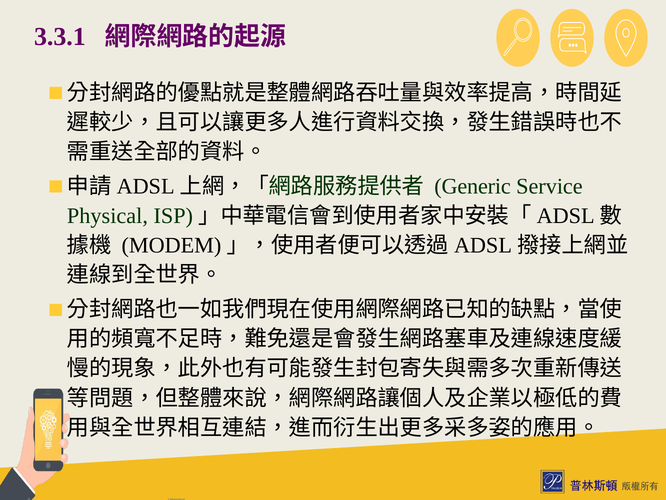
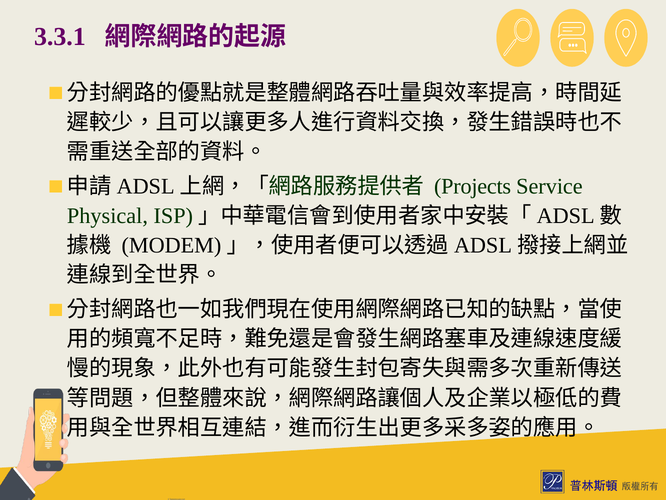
Generic: Generic -> Projects (473, 186)
